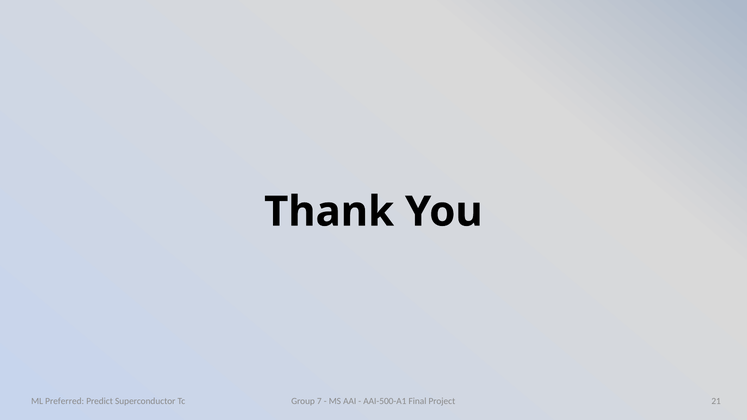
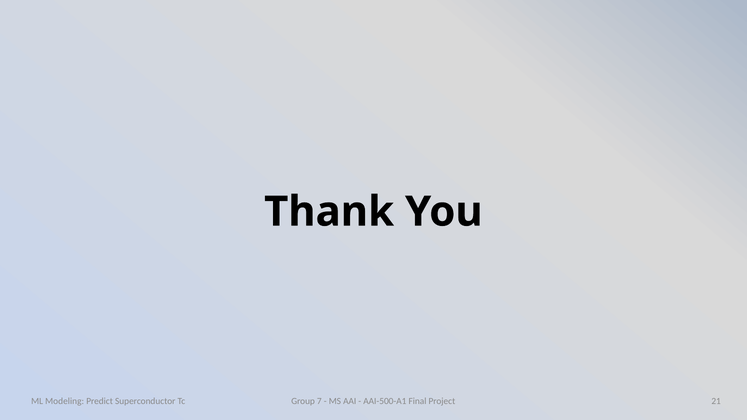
Preferred: Preferred -> Modeling (65, 401)
